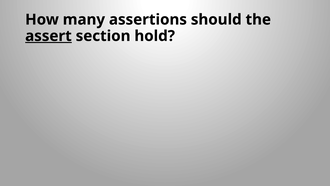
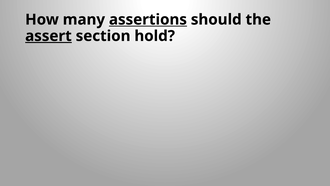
assertions underline: none -> present (148, 20)
